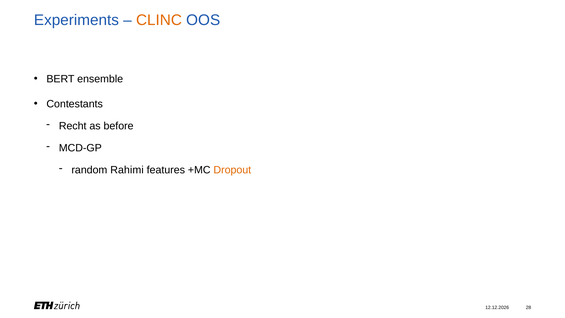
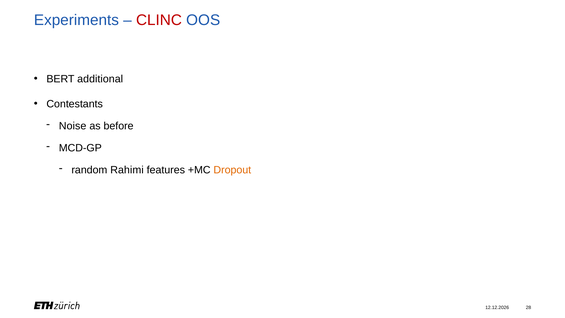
CLINC colour: orange -> red (159, 20)
ensemble: ensemble -> additional (100, 79)
Recht: Recht -> Noise (73, 126)
